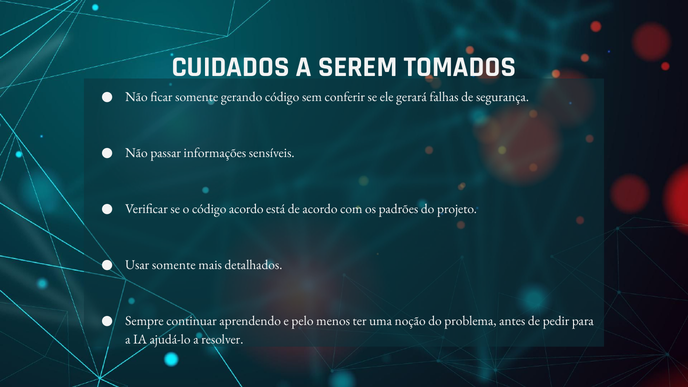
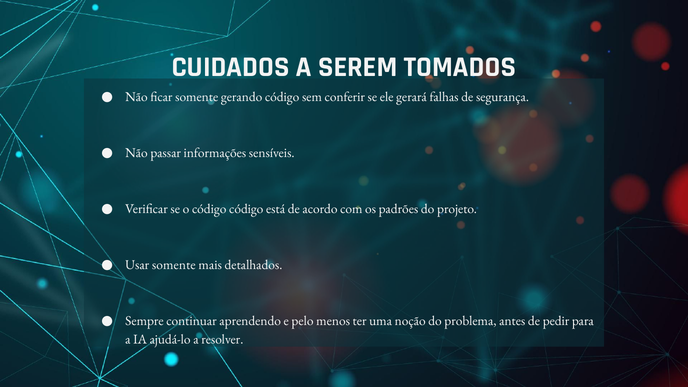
código acordo: acordo -> código (246, 209)
